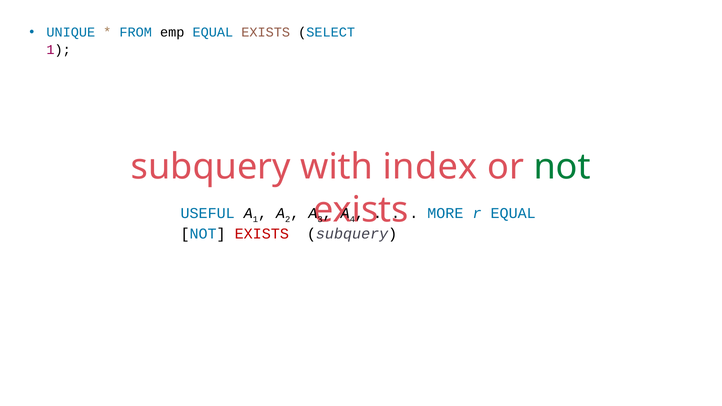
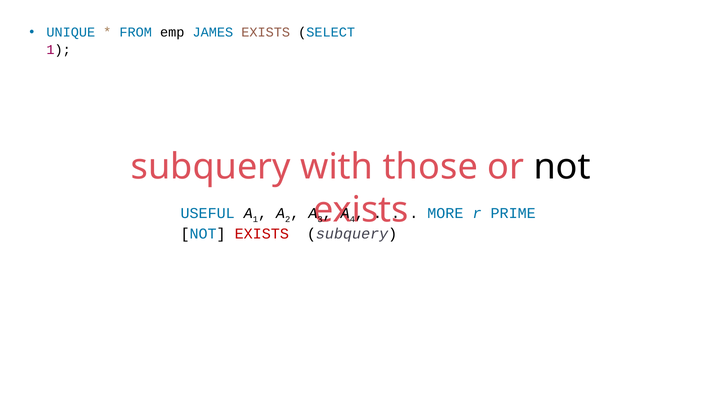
emp EQUAL: EQUAL -> JAMES (213, 33)
index: index -> those (430, 167)
not colour: green -> black (562, 167)
r EQUAL: EQUAL -> PRIME (513, 213)
